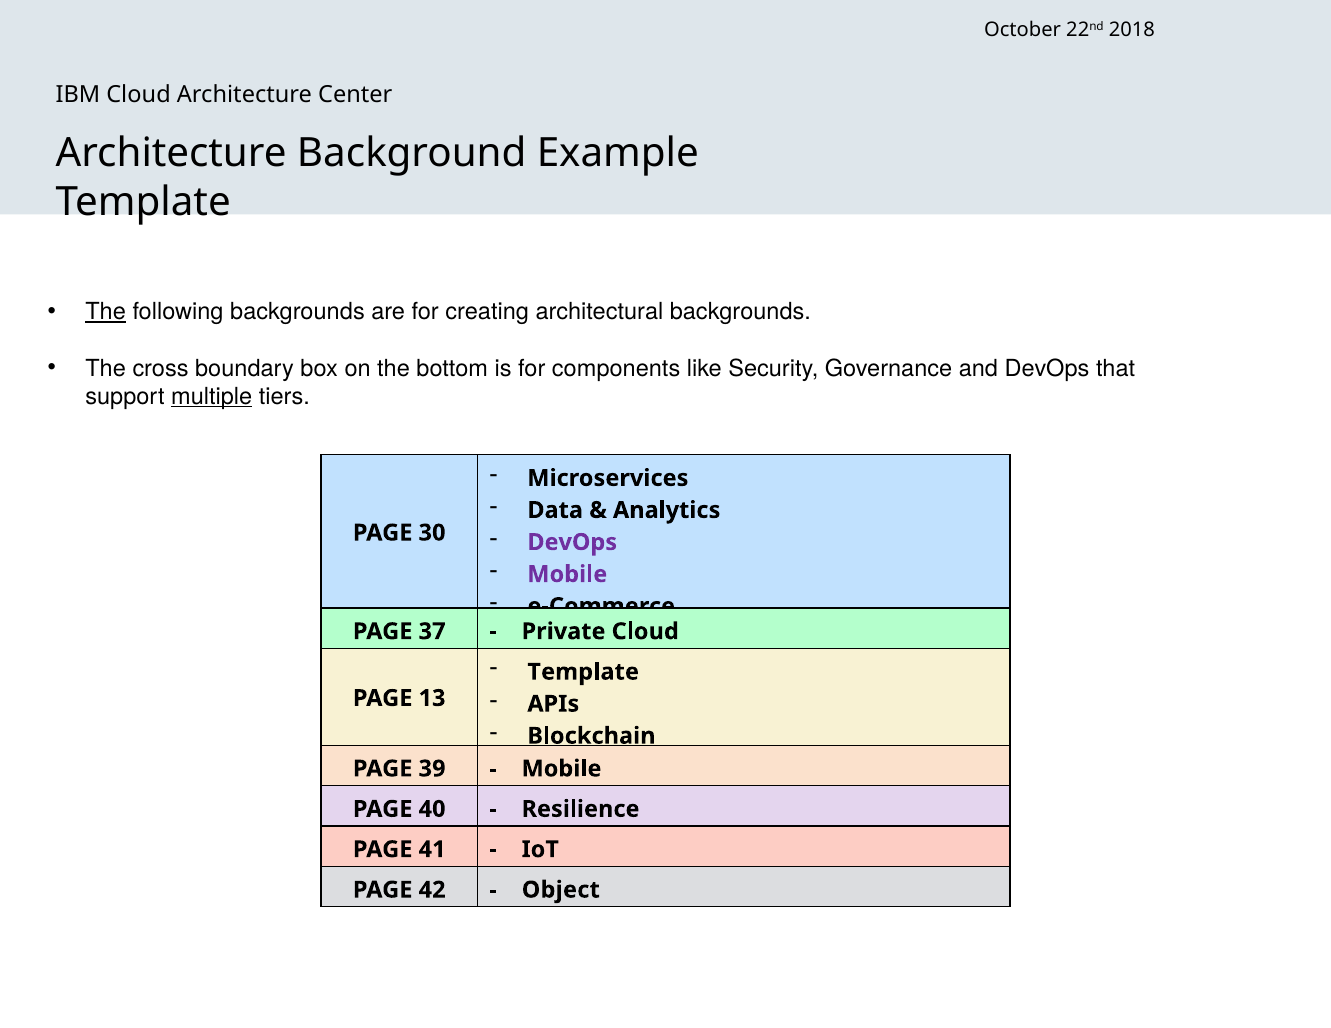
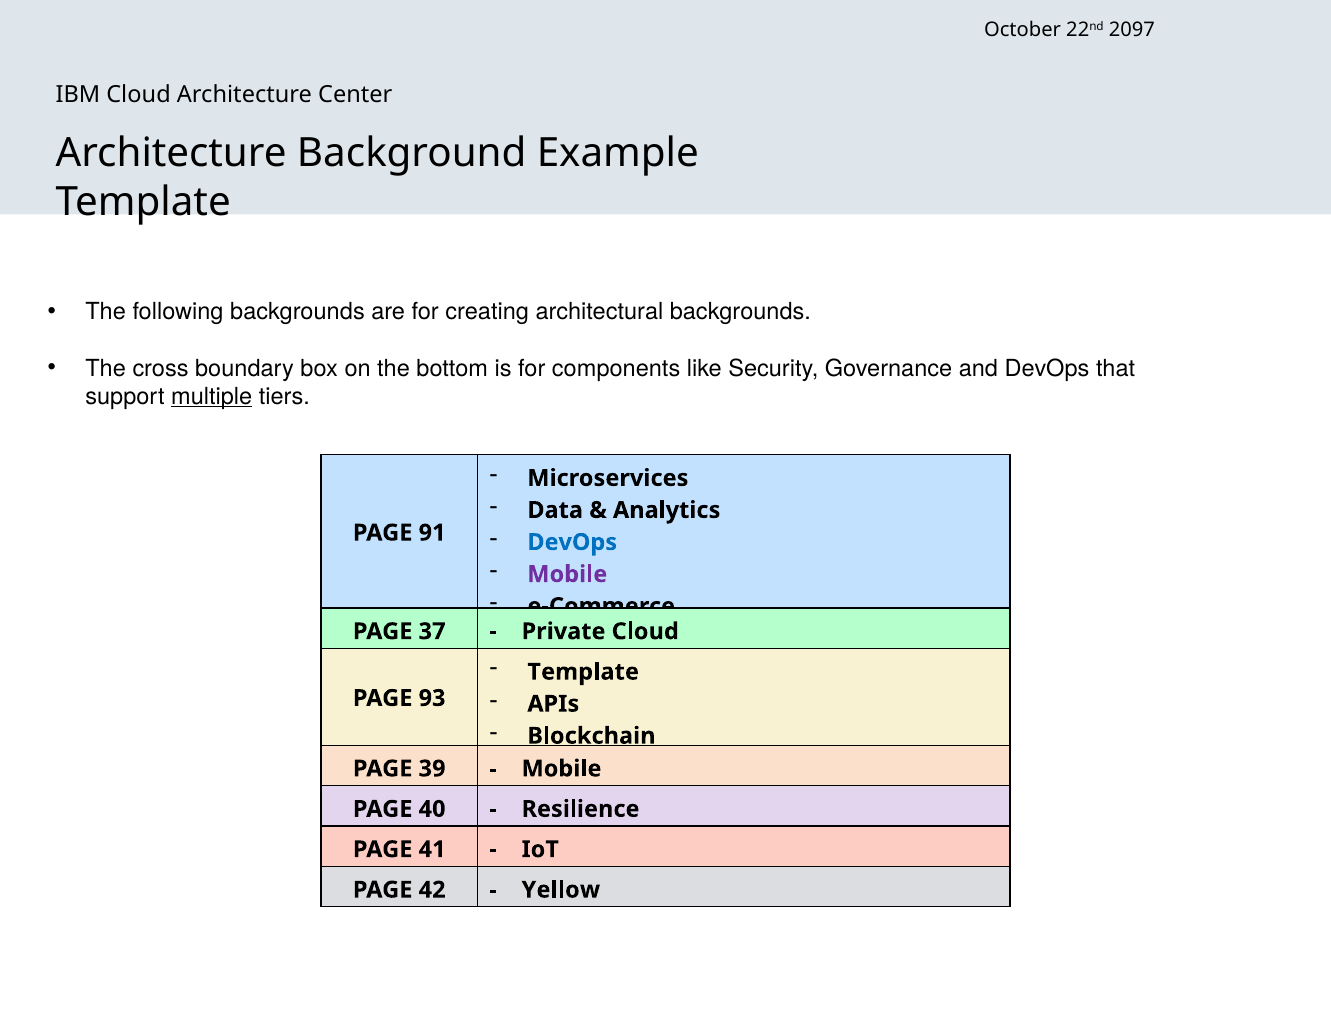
2018: 2018 -> 2097 (1132, 30)
The underline: present -> none (106, 312)
30: 30 -> 91 (432, 533)
DevOps colour: purple -> blue (572, 542)
13: 13 -> 93 (432, 699)
Object: Object -> Yellow (561, 890)
